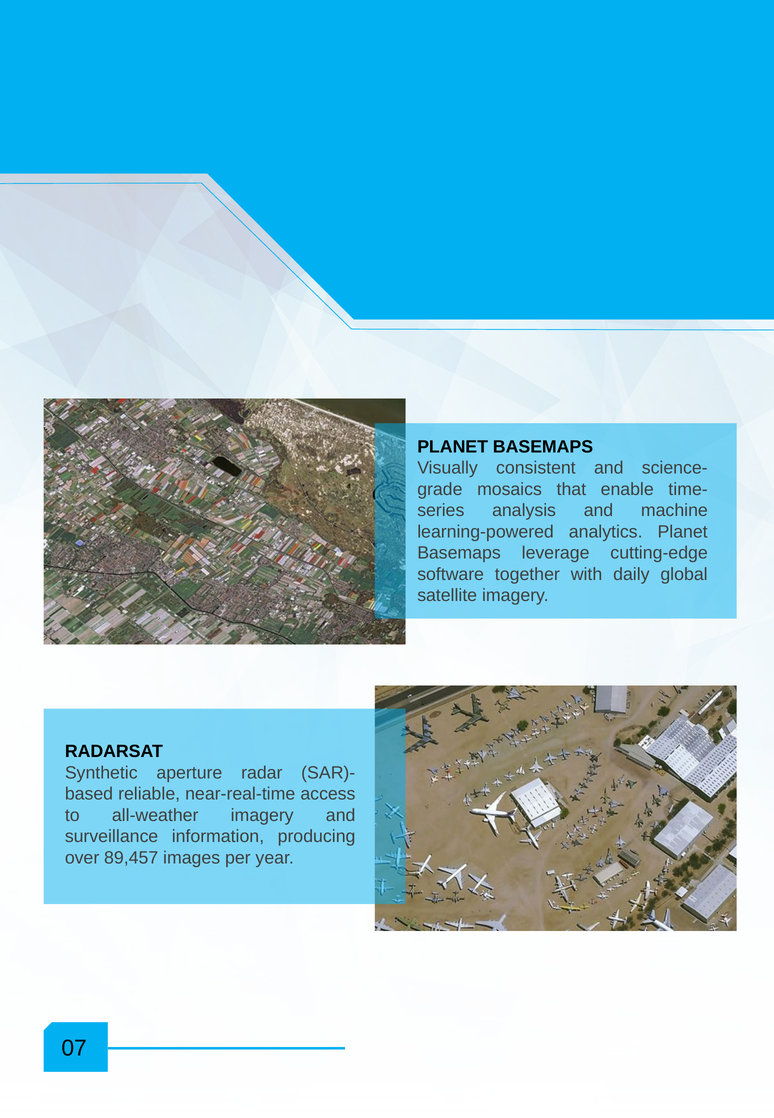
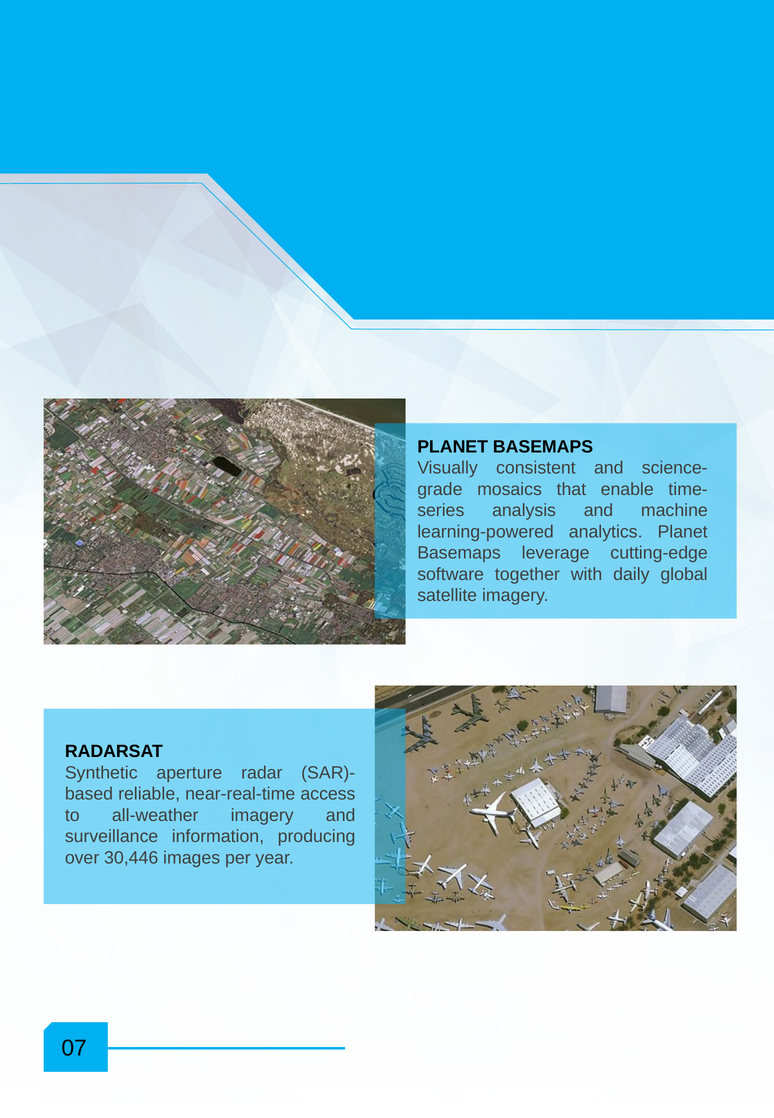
89,457: 89,457 -> 30,446 (131, 858)
